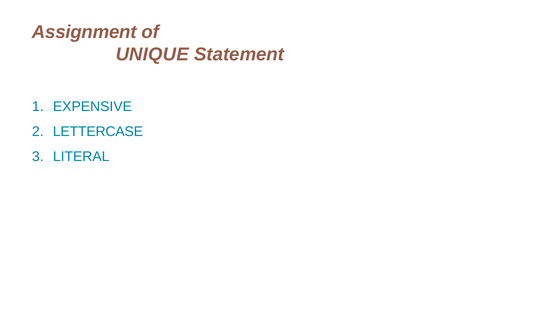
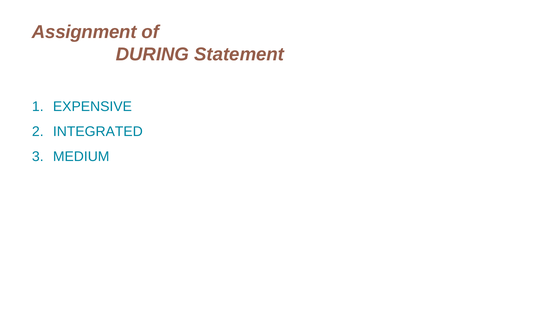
UNIQUE: UNIQUE -> DURING (152, 54)
LETTERCASE: LETTERCASE -> INTEGRATED (98, 132)
LITERAL: LITERAL -> MEDIUM (81, 157)
